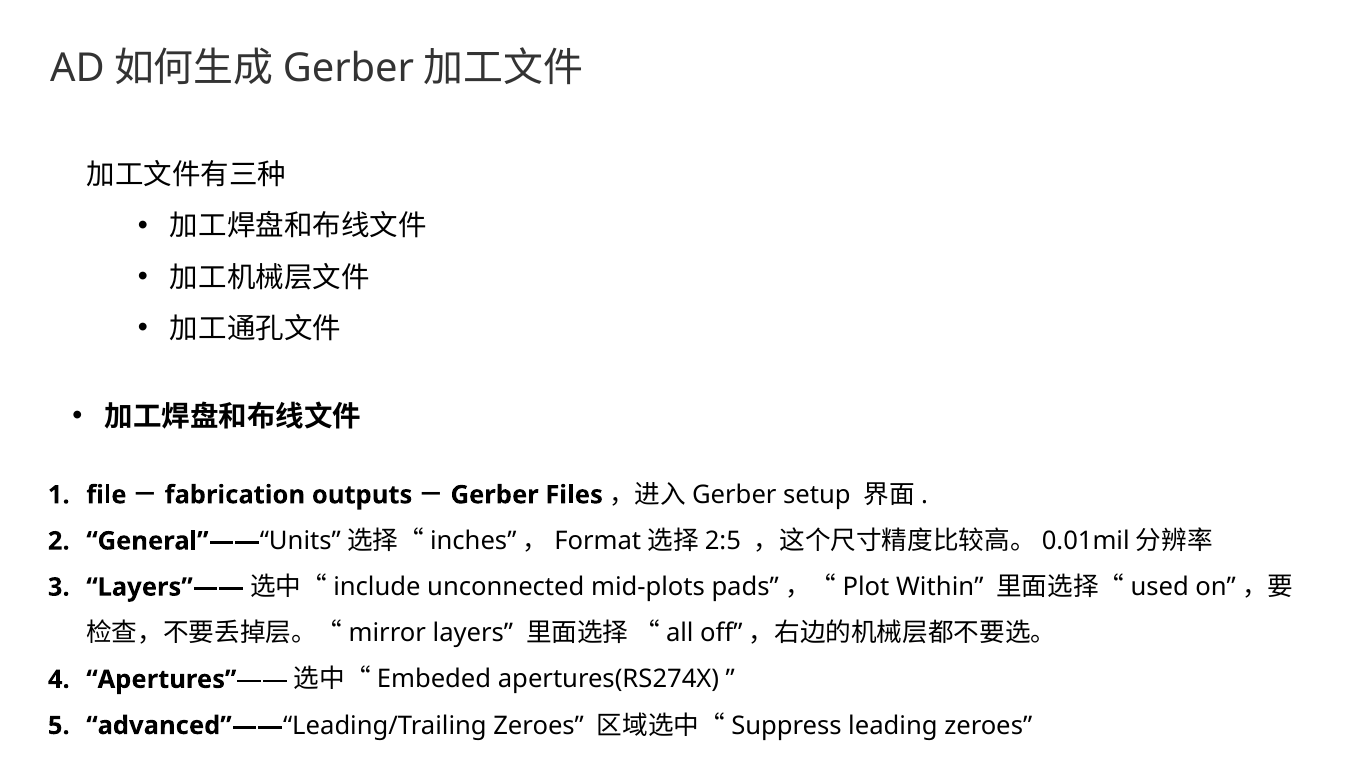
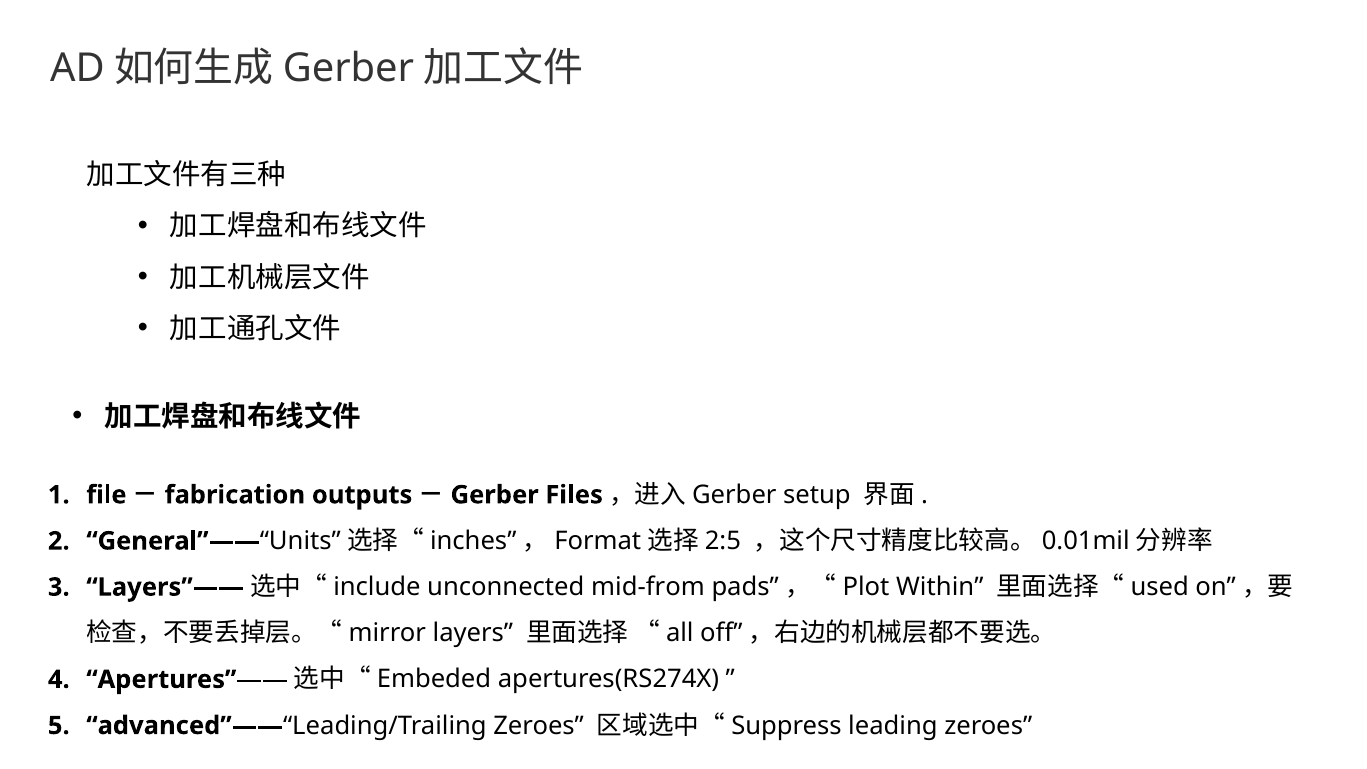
mid-plots: mid-plots -> mid-from (648, 587)
